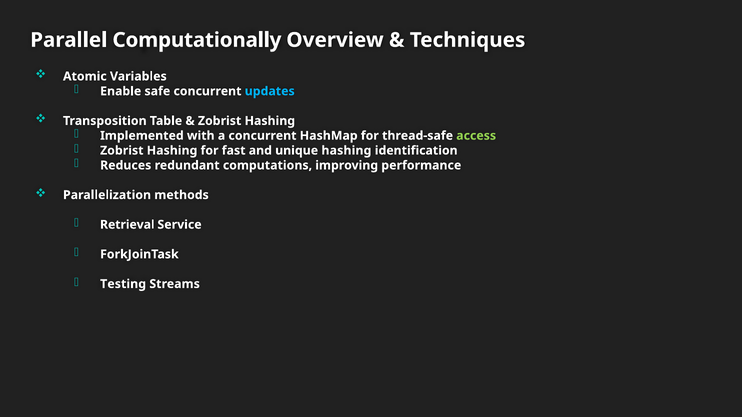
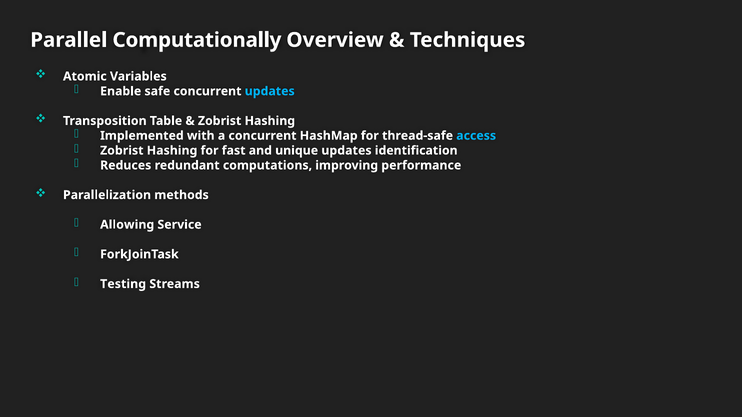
access colour: light green -> light blue (476, 136)
unique hashing: hashing -> updates (346, 151)
Retrieval: Retrieval -> Allowing (127, 225)
